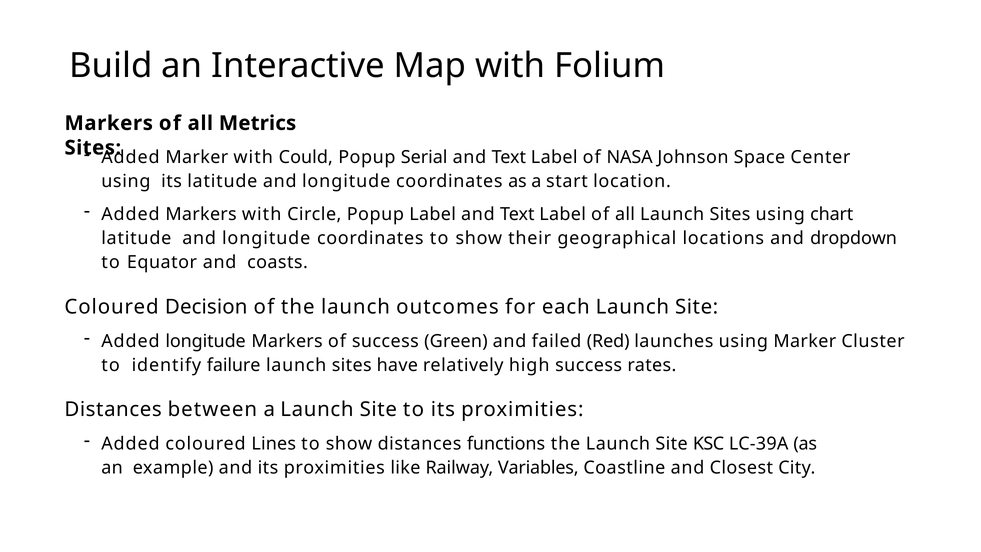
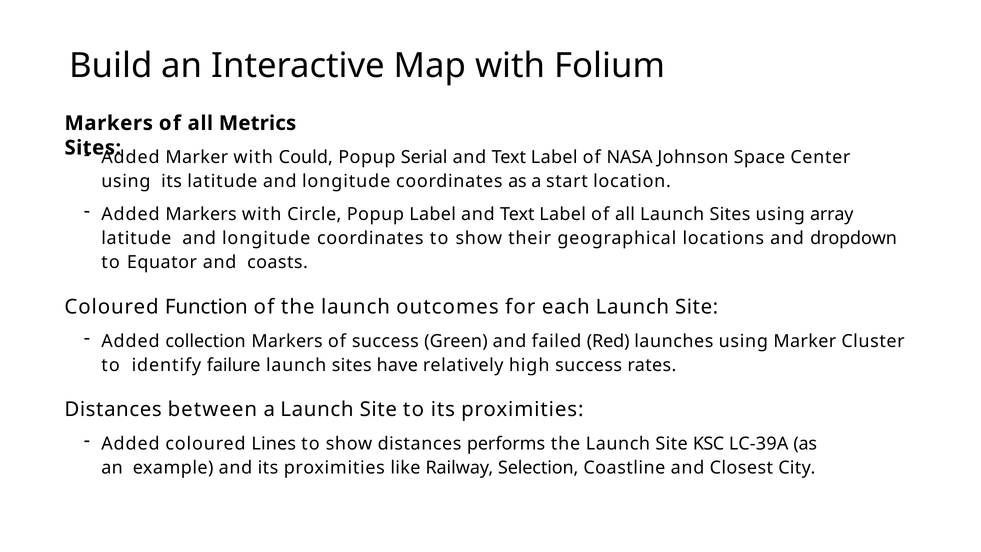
chart: chart -> array (832, 214)
Decision: Decision -> Function (206, 307)
Added longitude: longitude -> collection (206, 341)
functions: functions -> performs (506, 444)
Variables: Variables -> Selection (538, 468)
